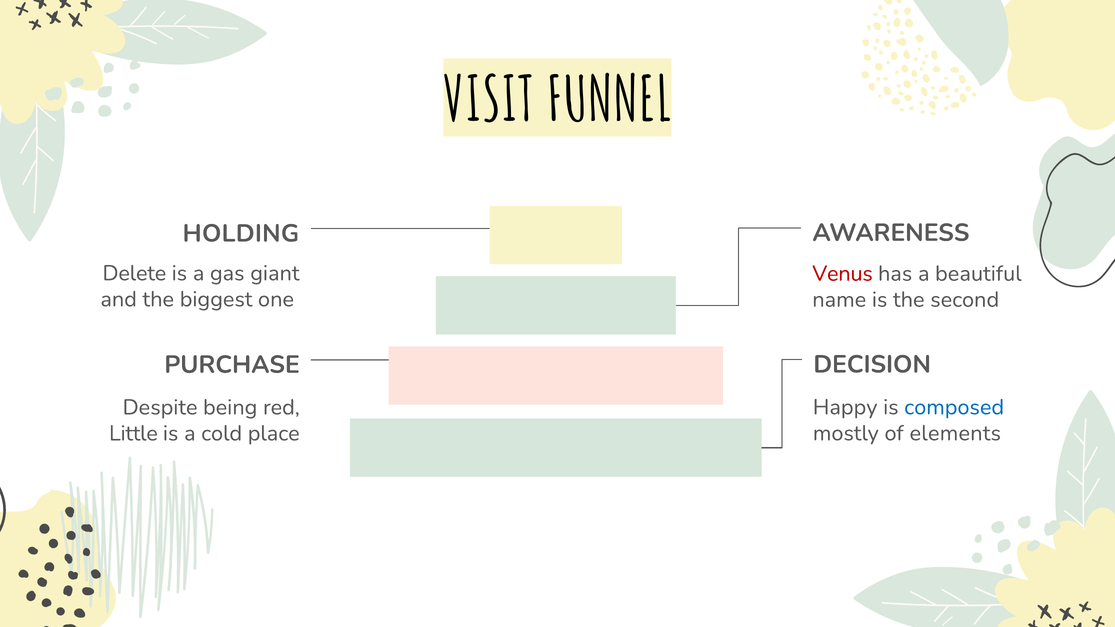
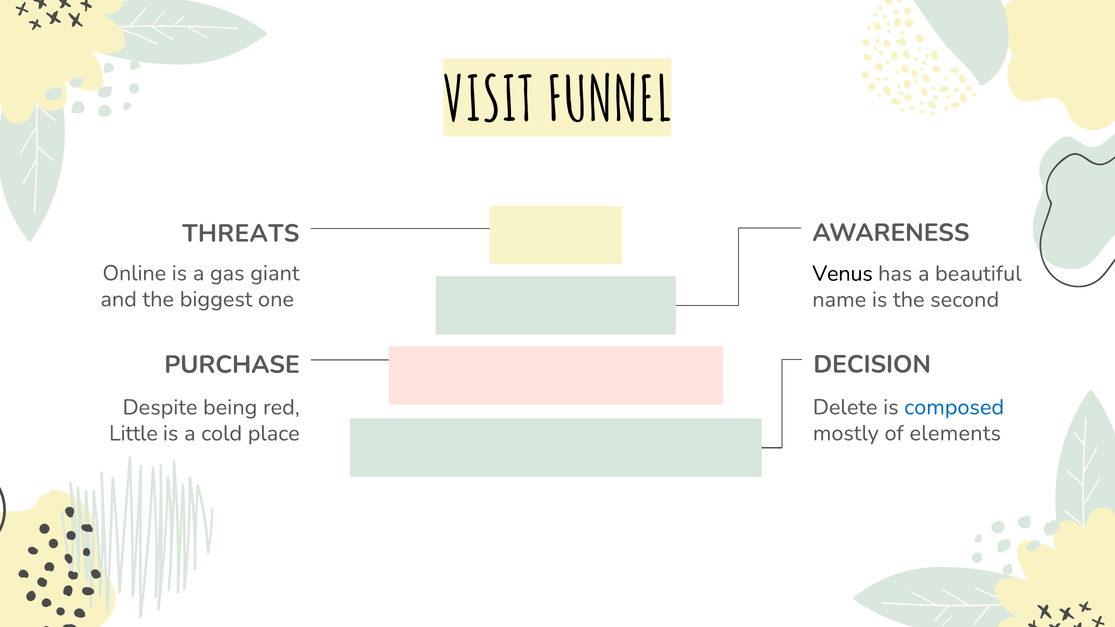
HOLDING: HOLDING -> THREATS (241, 233)
Delete: Delete -> Online (134, 273)
Venus colour: red -> black (843, 274)
Happy: Happy -> Delete (845, 407)
